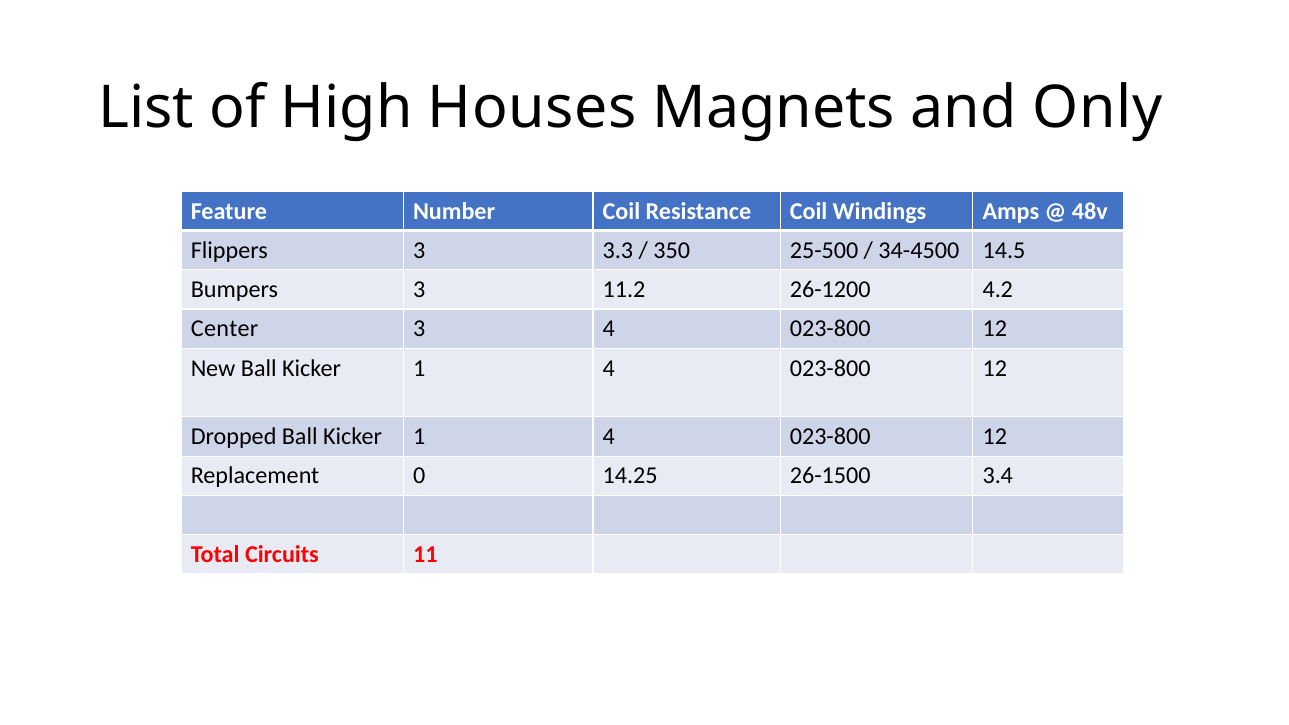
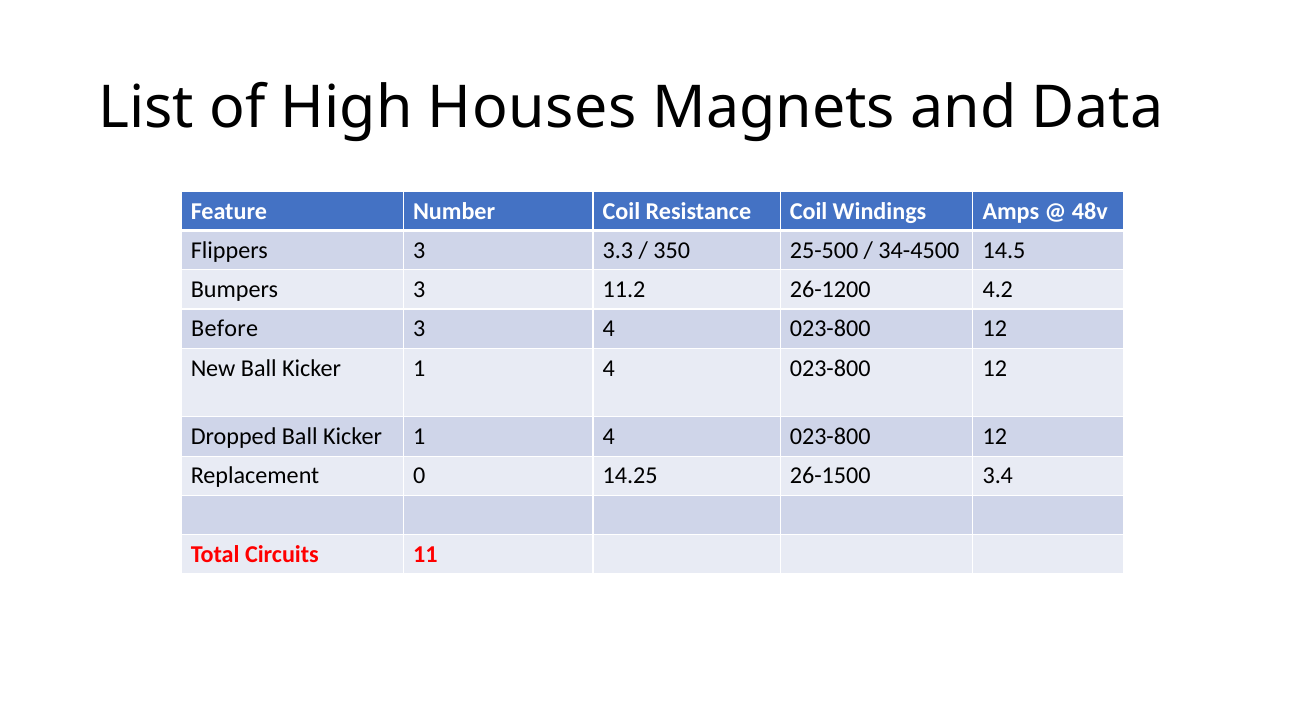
Only: Only -> Data (1098, 108)
Center: Center -> Before (225, 329)
